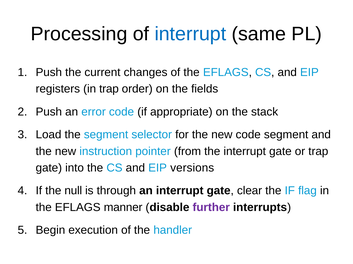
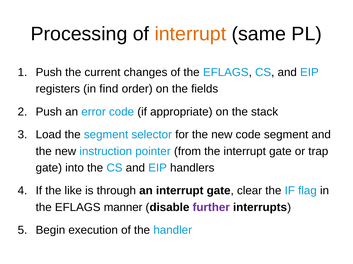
interrupt colour: blue -> orange (190, 34)
in trap: trap -> find (109, 89)
versions: versions -> handlers (192, 168)
null: null -> like (73, 191)
